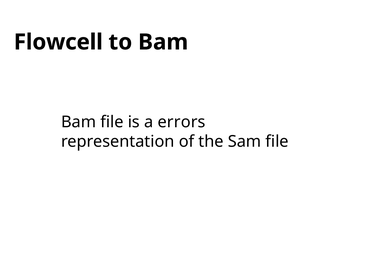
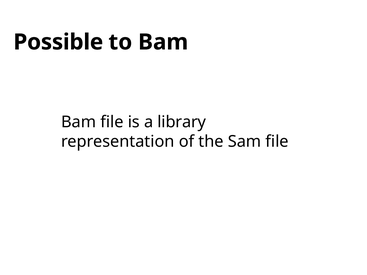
Flowcell: Flowcell -> Possible (58, 42)
errors: errors -> library (182, 122)
